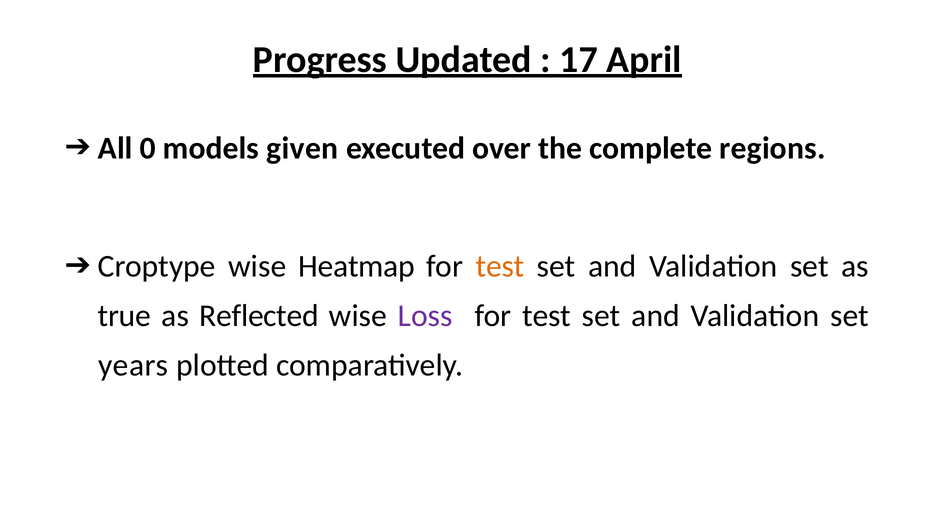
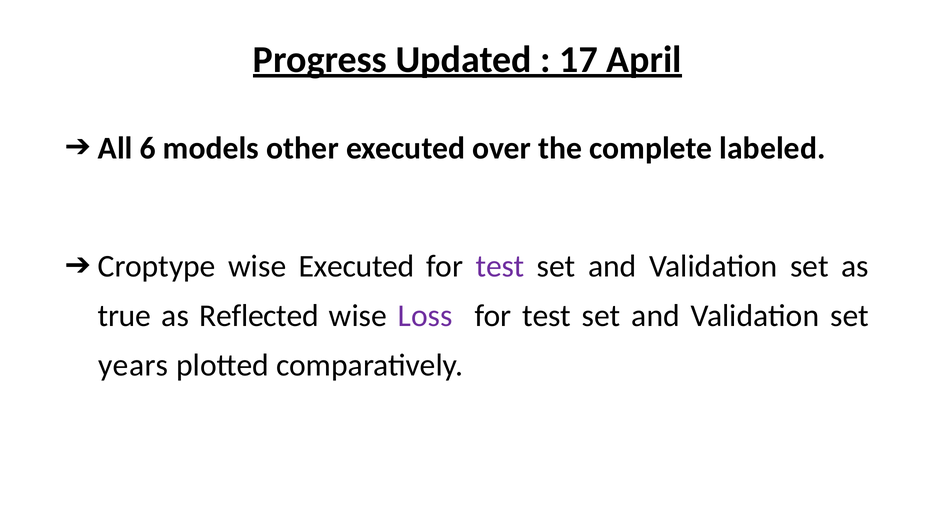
0: 0 -> 6 (148, 148)
given: given -> other (303, 148)
regions: regions -> labeled (772, 148)
wise Heatmap: Heatmap -> Executed (357, 266)
test colour: orange -> purple (500, 266)
